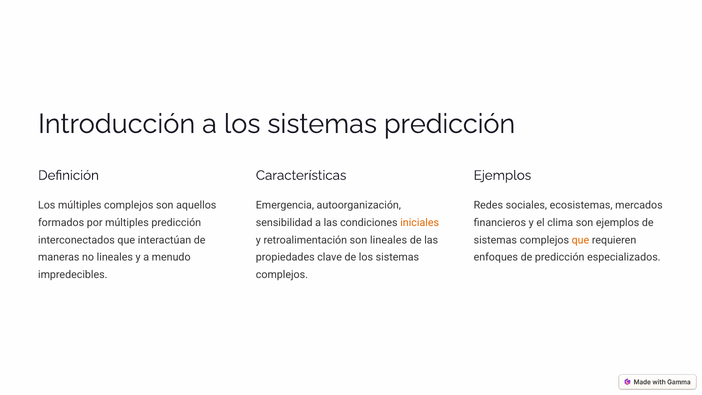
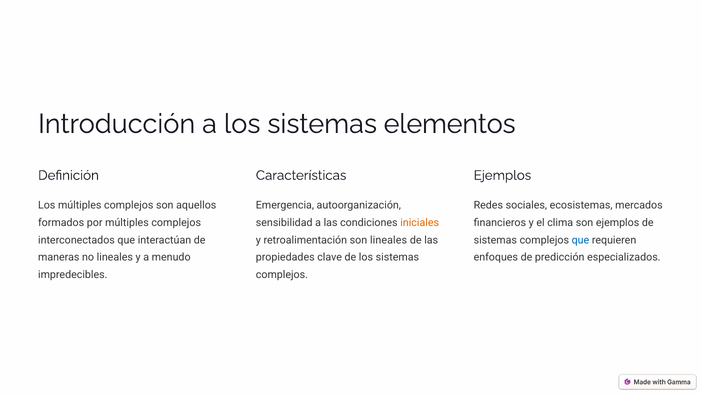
sistemas predicción: predicción -> elementos (450, 124)
por múltiples predicción: predicción -> complejos (176, 223)
que colour: orange -> blue (580, 240)
